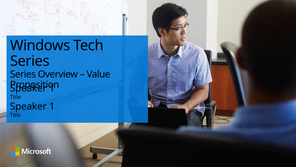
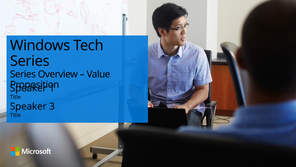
1: 1 -> 3 (52, 106)
